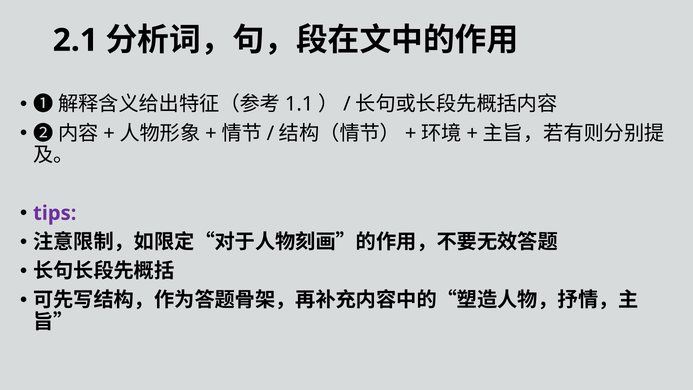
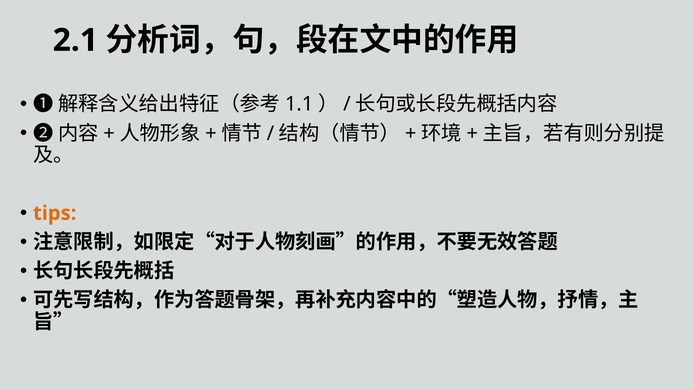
tips colour: purple -> orange (55, 213)
